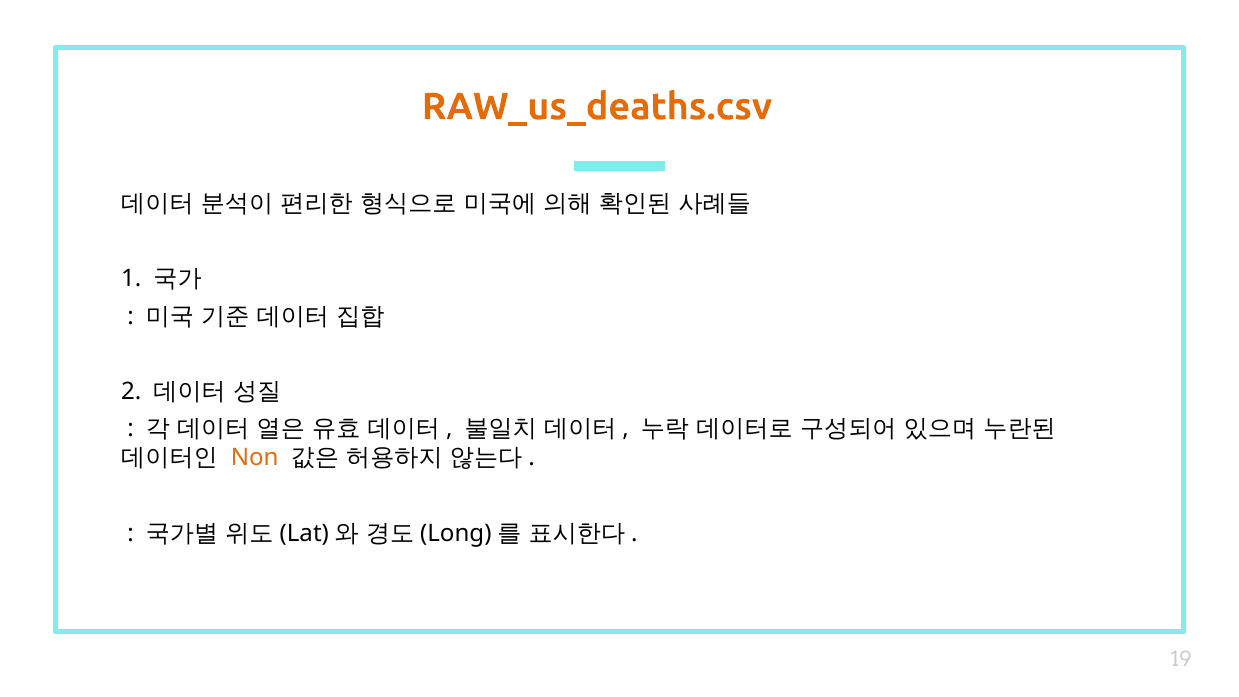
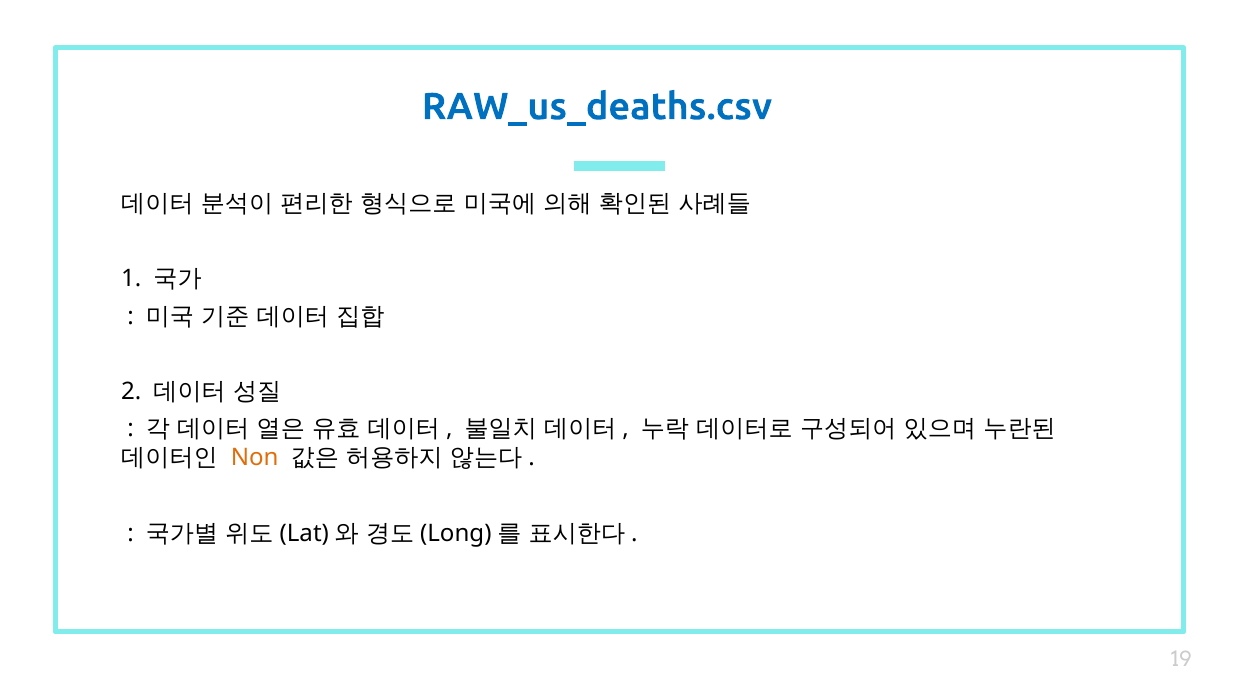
RAW_us_deaths.csv colour: orange -> blue (597, 107)
